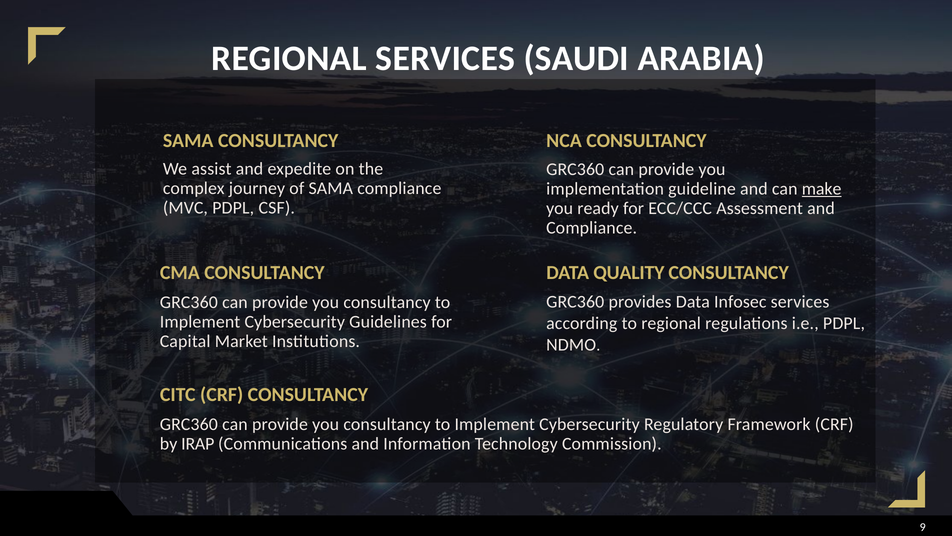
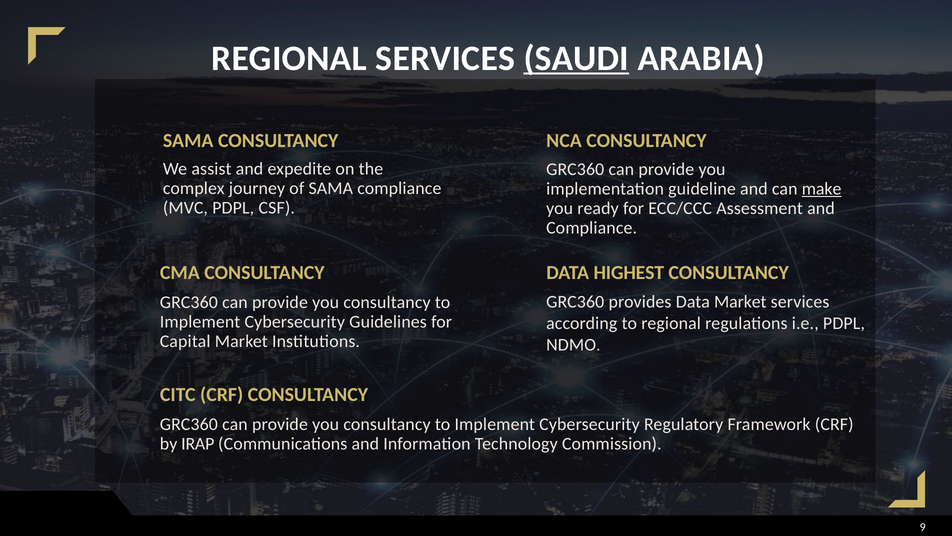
SAUDI underline: none -> present (576, 58)
QUALITY: QUALITY -> HIGHEST (629, 272)
Data Infosec: Infosec -> Market (740, 301)
